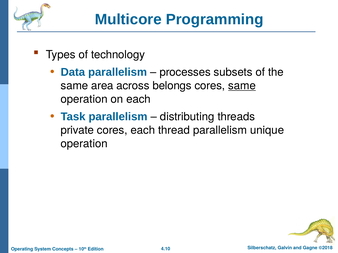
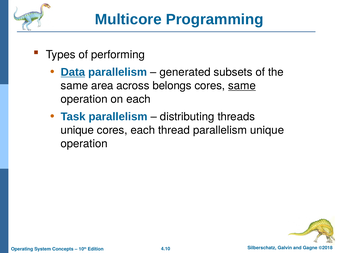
technology: technology -> performing (118, 55)
Data underline: none -> present (73, 72)
processes: processes -> generated (185, 72)
private: private -> unique (77, 130)
